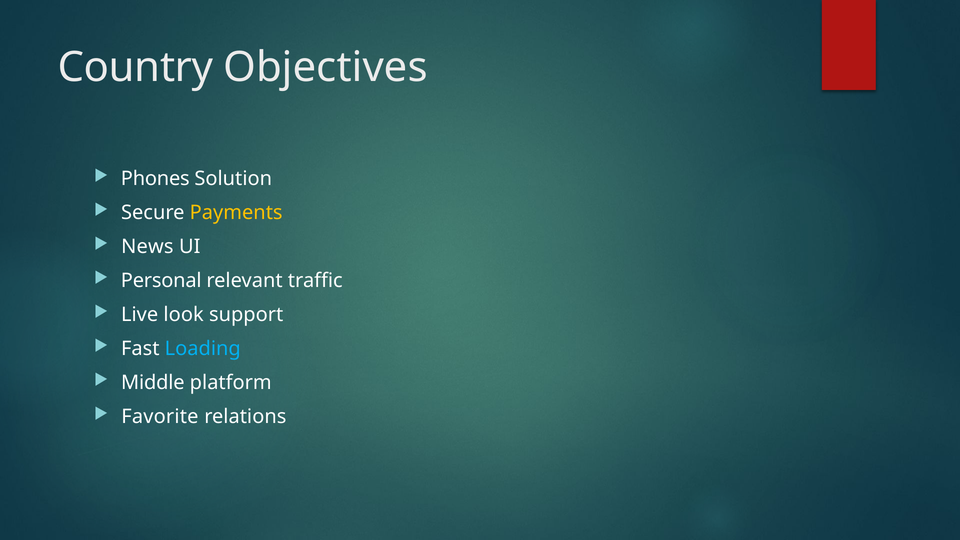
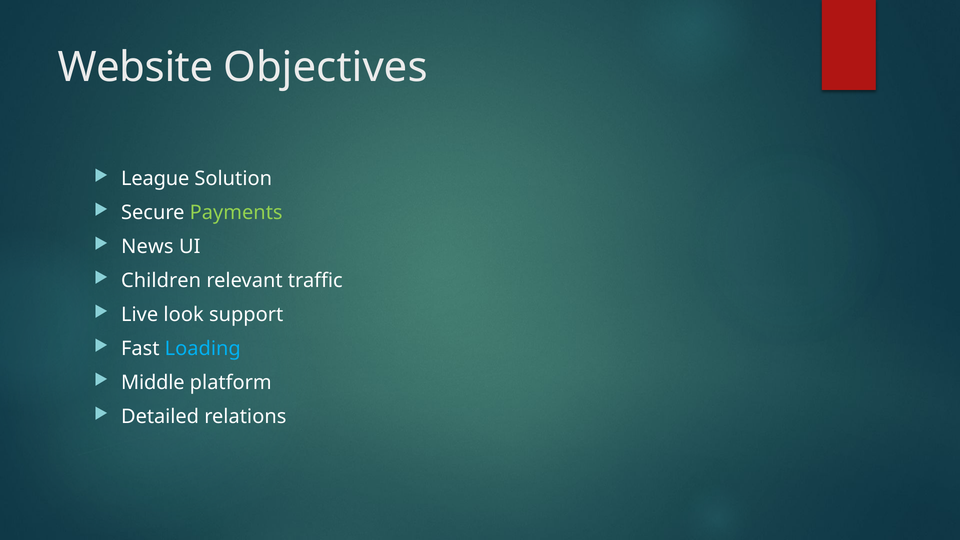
Country: Country -> Website (135, 67)
Phones: Phones -> League (155, 179)
Payments colour: yellow -> light green (236, 213)
Personal: Personal -> Children (161, 281)
Favorite: Favorite -> Detailed (160, 417)
